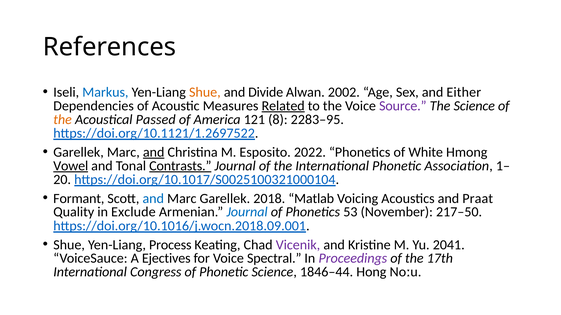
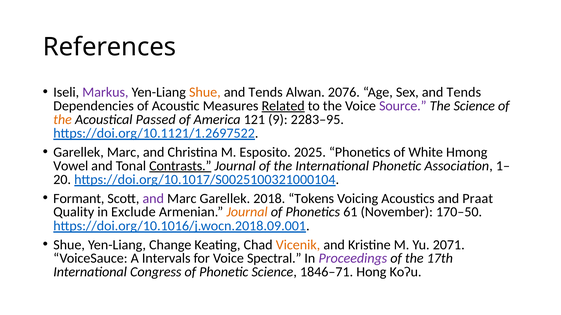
Markus colour: blue -> purple (105, 92)
Divide: Divide -> Tends (266, 92)
2002: 2002 -> 2076 (344, 92)
Sex and Either: Either -> Tends (464, 92)
8: 8 -> 9 (278, 120)
and underline: present -> none (154, 152)
2022: 2022 -> 2025 (310, 152)
Vowel underline: present -> none (71, 166)
and colour: blue -> purple (153, 199)
Matlab: Matlab -> Tokens (311, 199)
Journal colour: blue -> orange (247, 212)
53: 53 -> 61 (350, 212)
217–50: 217–50 -> 170–50 (459, 212)
Process: Process -> Change (170, 245)
Vicenik colour: purple -> orange (298, 245)
2041: 2041 -> 2071 (449, 245)
Ejectives: Ejectives -> Intervals (166, 259)
1846–44: 1846–44 -> 1846–71 (327, 272)
Noːu: Noːu -> Koʔu (406, 272)
